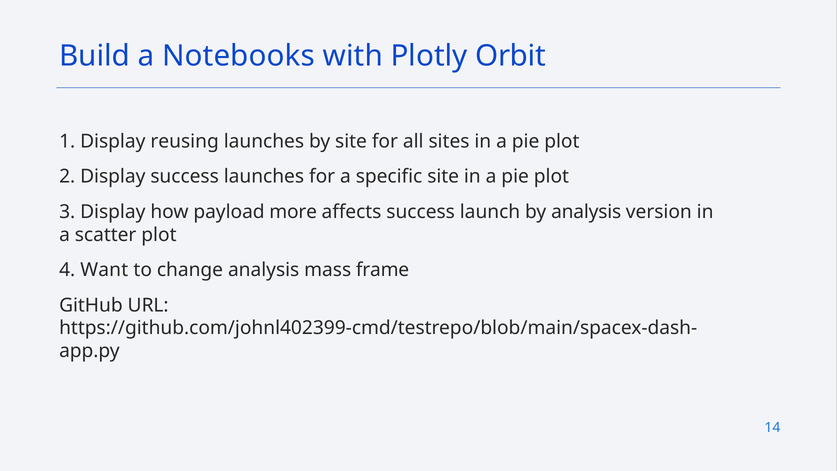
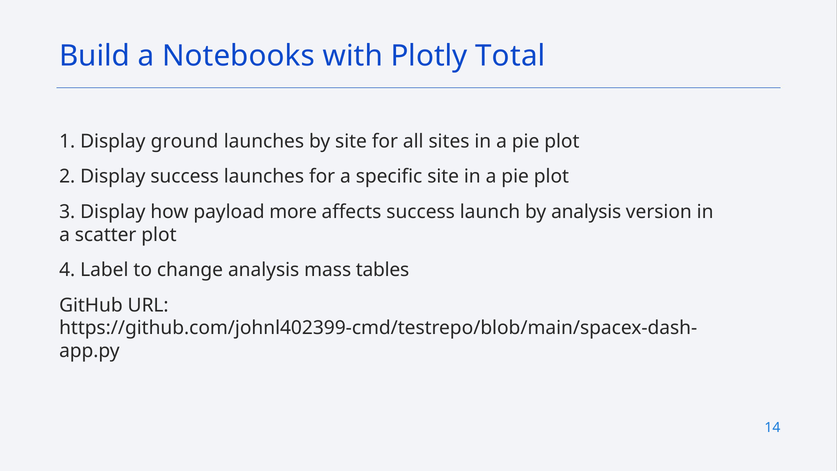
Orbit: Orbit -> Total (510, 56)
reusing: reusing -> ground (185, 141)
Want: Want -> Label (104, 270)
frame: frame -> tables (383, 270)
